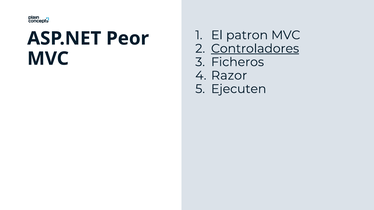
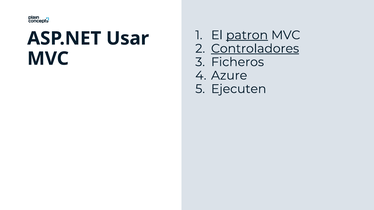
patron underline: none -> present (247, 35)
Peor: Peor -> Usar (128, 38)
Razor: Razor -> Azure (229, 76)
